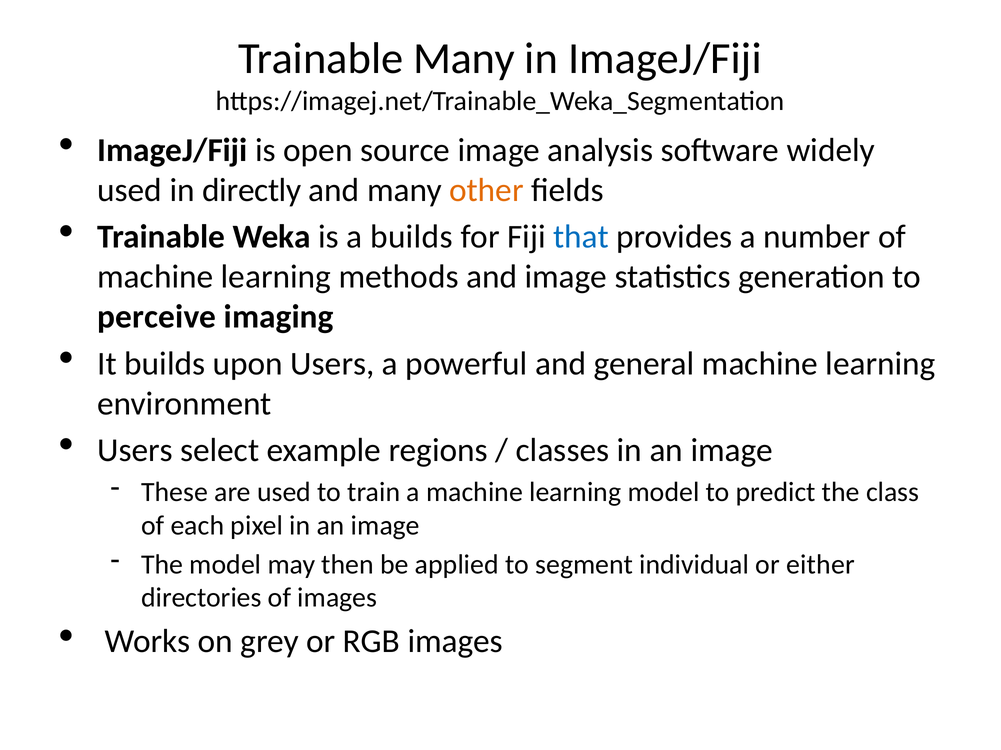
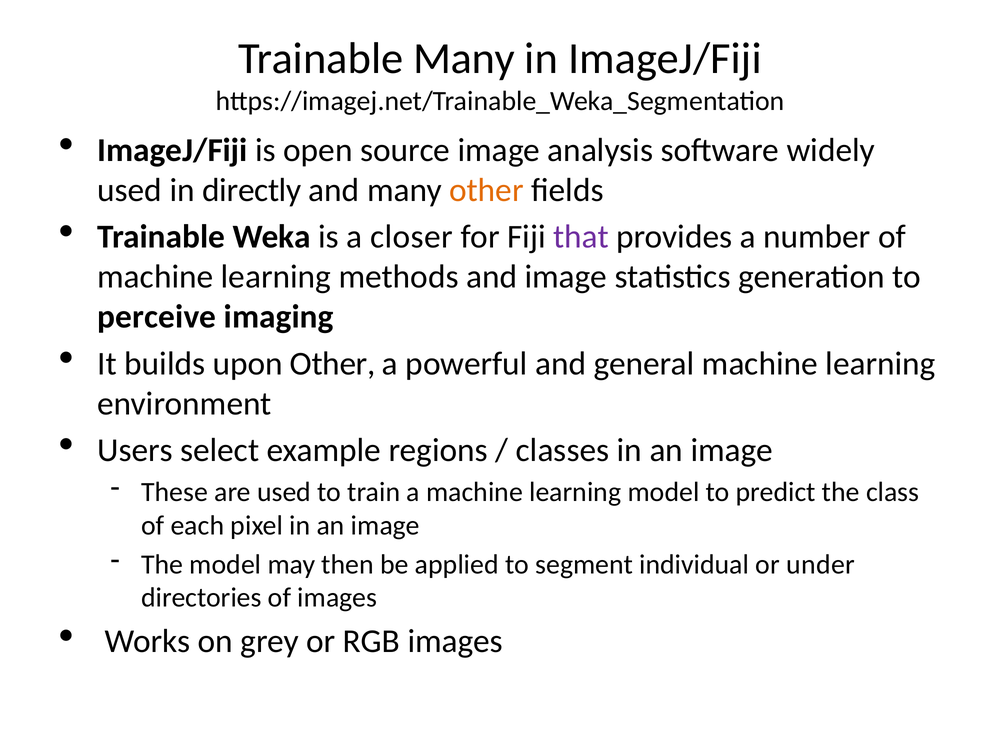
a builds: builds -> closer (412, 237)
that colour: blue -> purple (581, 237)
upon Users: Users -> Other (333, 364)
either: either -> under (821, 565)
